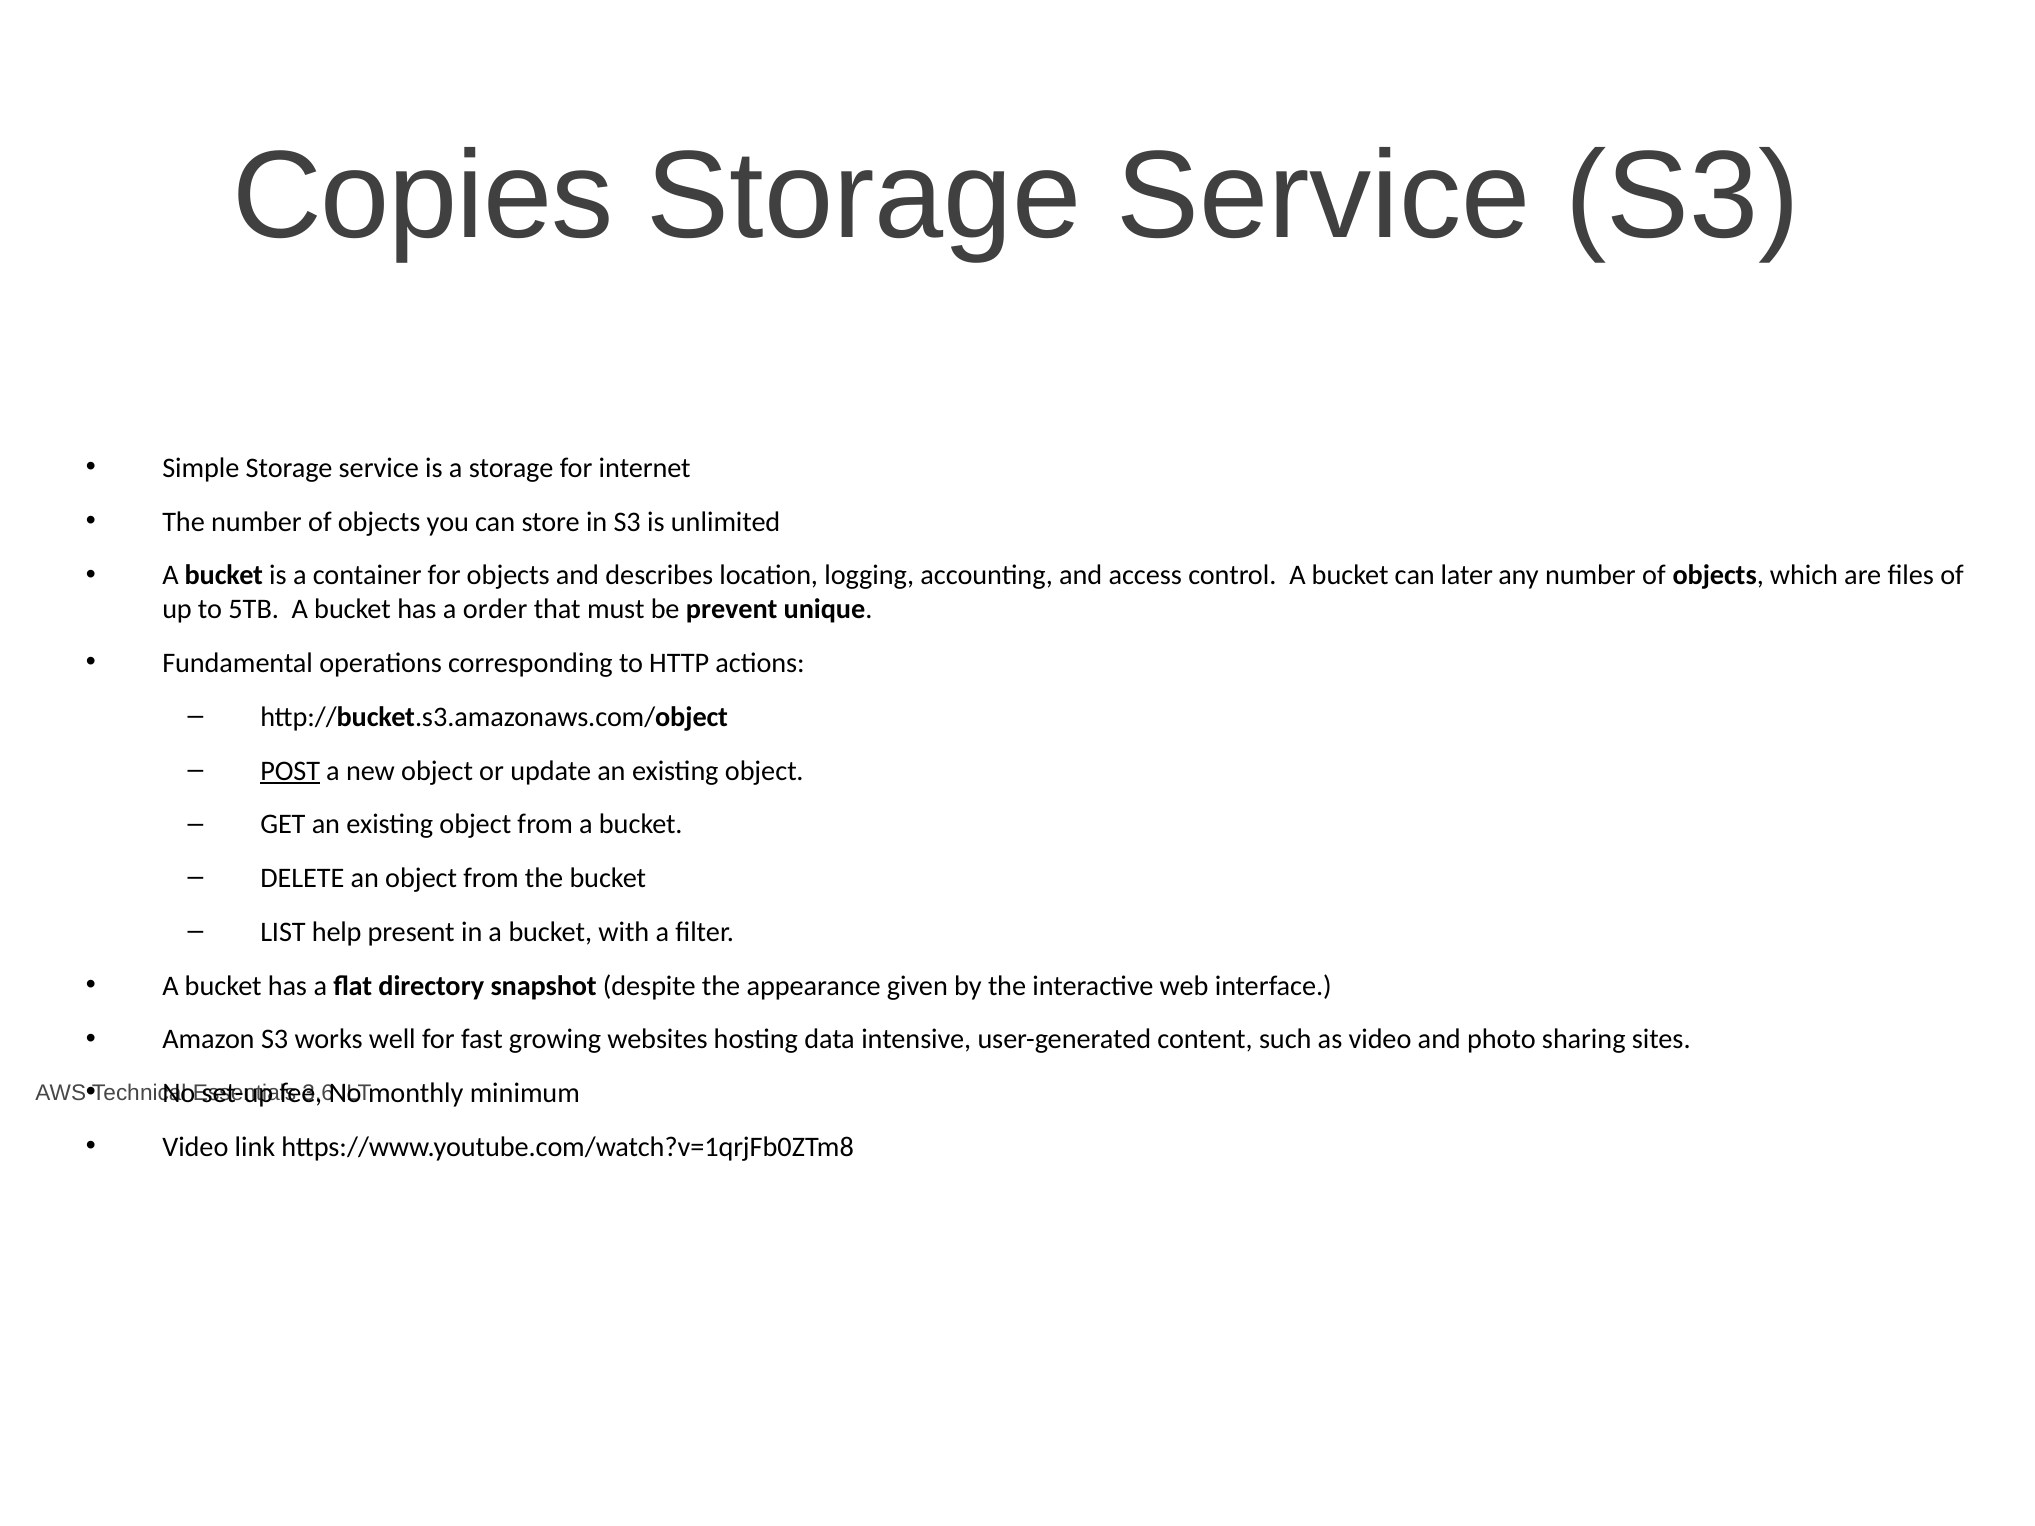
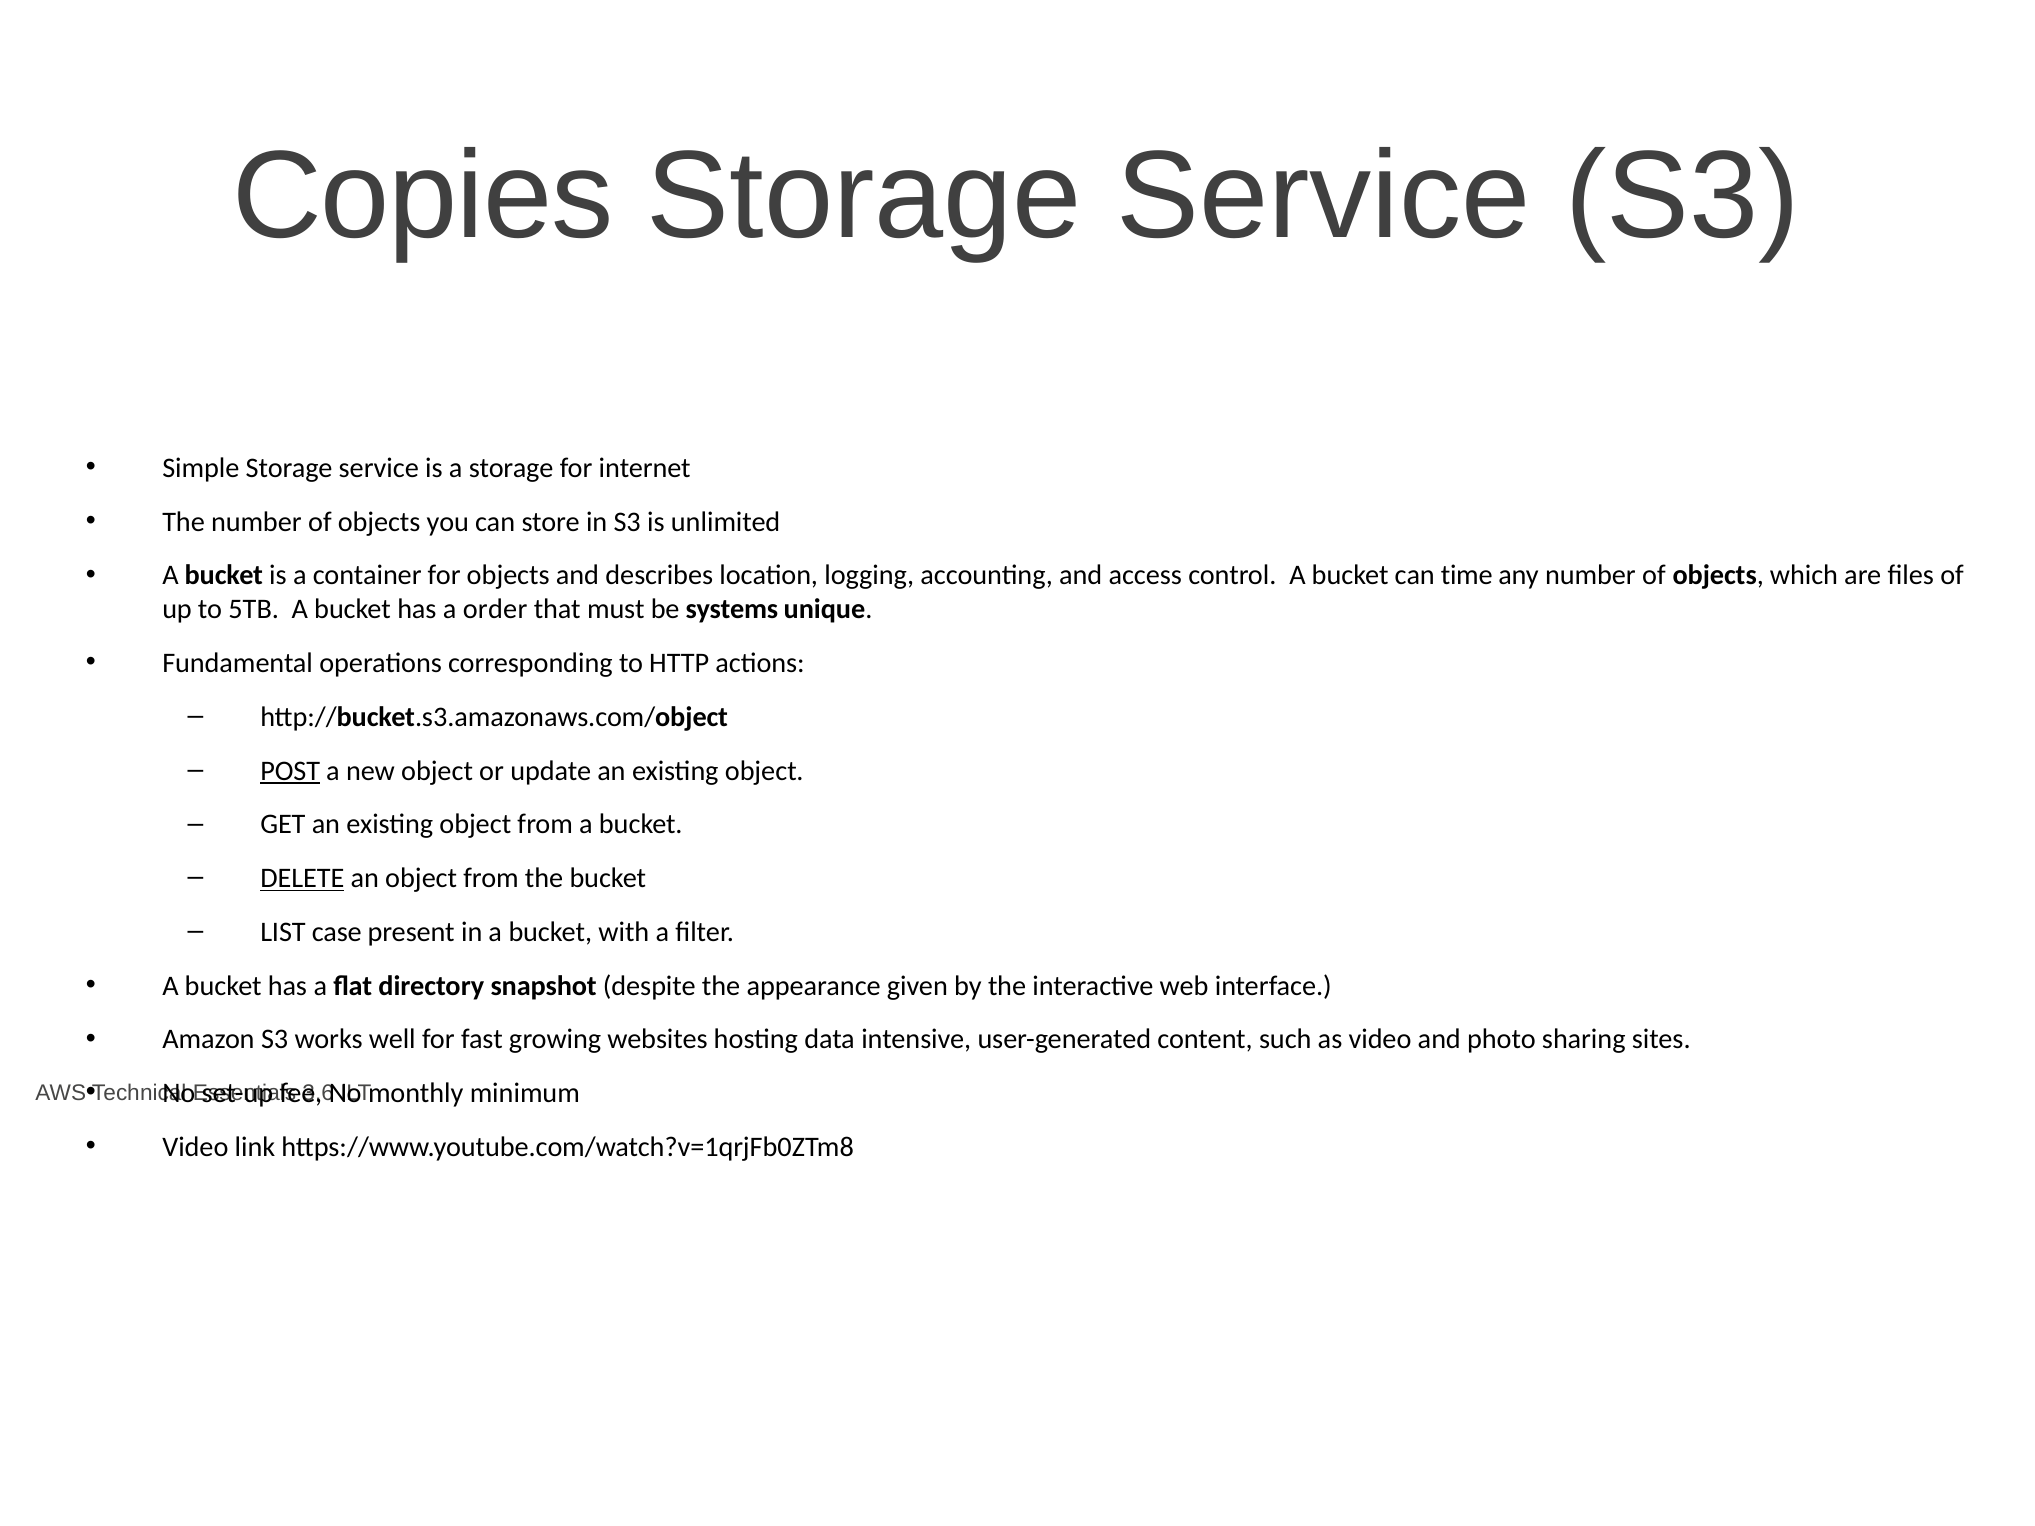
later: later -> time (1467, 576)
prevent: prevent -> systems (732, 610)
DELETE underline: none -> present (302, 878)
help: help -> case (337, 932)
